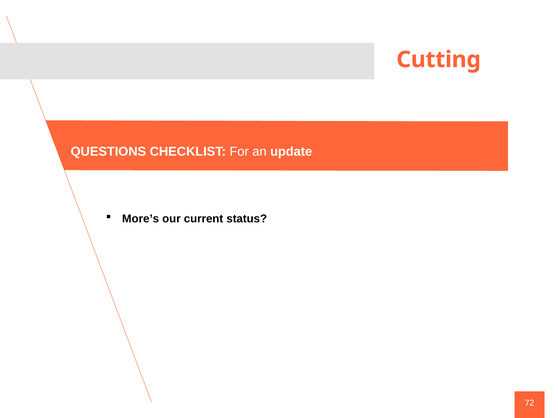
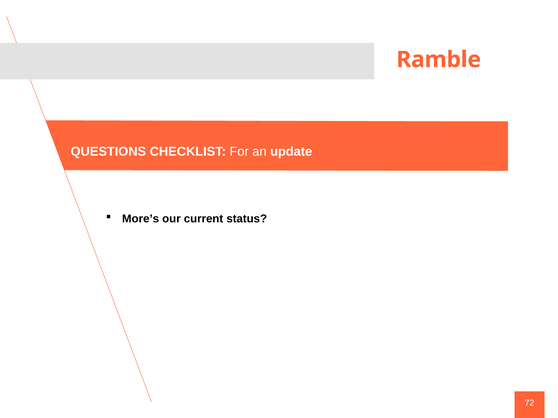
Cutting: Cutting -> Ramble (439, 60)
